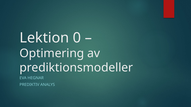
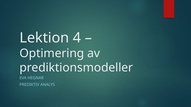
0: 0 -> 4 (77, 38)
